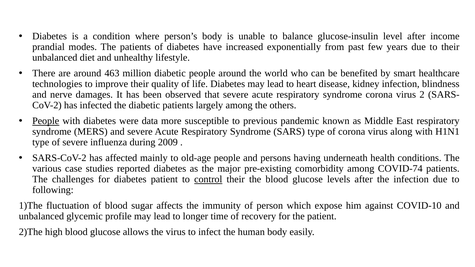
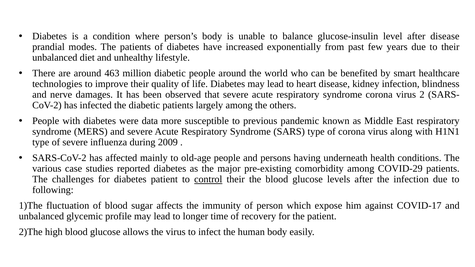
after income: income -> disease (445, 36)
People underline: present -> none (46, 121)
COVID-74: COVID-74 -> COVID-29 (400, 169)
COVID-10: COVID-10 -> COVID-17 (419, 206)
